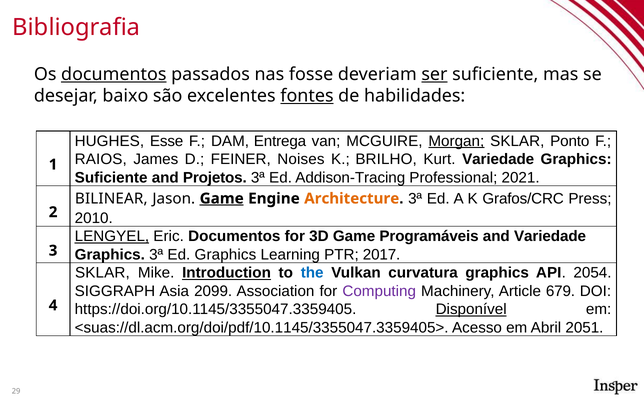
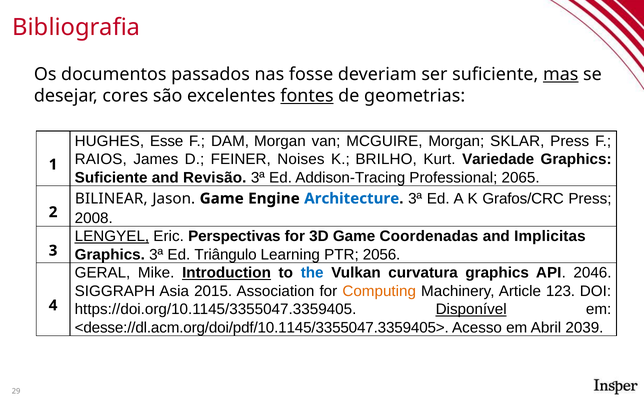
documentos underline: present -> none (114, 74)
ser underline: present -> none (434, 74)
mas underline: none -> present (561, 74)
baixo: baixo -> cores (125, 96)
habilidades: habilidades -> geometrias (415, 96)
DAM Entrega: Entrega -> Morgan (280, 141)
Morgan underline: present -> none (456, 141)
SKLAR Ponto: Ponto -> Press (570, 141)
Projetos: Projetos -> Revisão (215, 178)
2021: 2021 -> 2065 (521, 178)
Game underline: present -> none (222, 199)
Architecture colour: orange -> blue (352, 199)
2010: 2010 -> 2008 (94, 218)
Eric Documentos: Documentos -> Perspectivas (234, 237)
Programáveis: Programáveis -> Coordenadas (429, 237)
and Variedade: Variedade -> Implicitas (550, 237)
Ed Graphics: Graphics -> Triângulo (226, 255)
2017: 2017 -> 2056 (382, 255)
SKLAR: SKLAR -> GERAL (103, 273)
2054: 2054 -> 2046 (593, 273)
2099: 2099 -> 2015 (213, 291)
Computing colour: purple -> orange (379, 291)
679: 679 -> 123 (560, 291)
<suas://dl.acm.org/doi/pdf/10.1145/3355047.3359405>: <suas://dl.acm.org/doi/pdf/10.1145/3355047.3359405> -> <desse://dl.acm.org/doi/pdf/10.1145/3355047.3359405> (262, 328)
2051: 2051 -> 2039 (584, 328)
